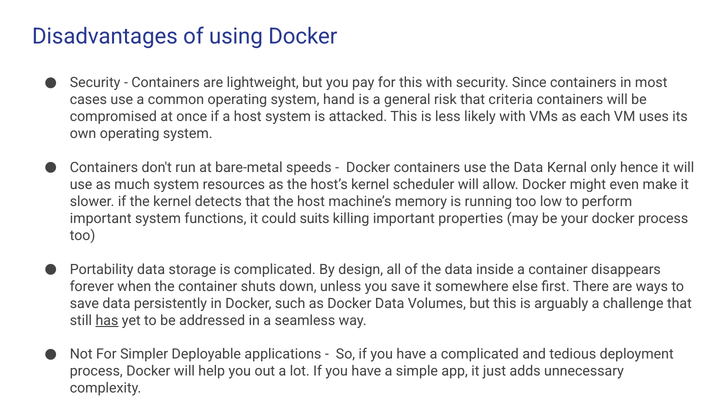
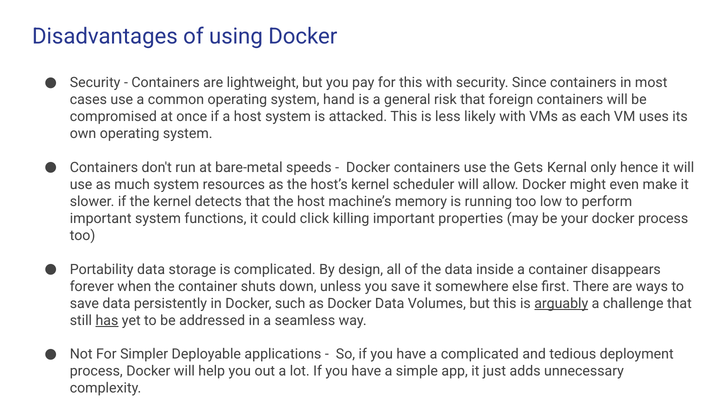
criteria: criteria -> foreign (511, 100)
use the Data: Data -> Gets (528, 168)
suits: suits -> click (314, 219)
arguably underline: none -> present (561, 303)
